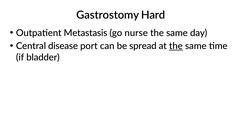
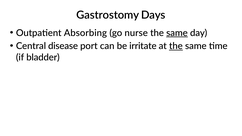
Hard: Hard -> Days (153, 15)
Metastasis: Metastasis -> Absorbing (85, 33)
same underline: none -> present (177, 33)
spread: spread -> irritate (143, 46)
